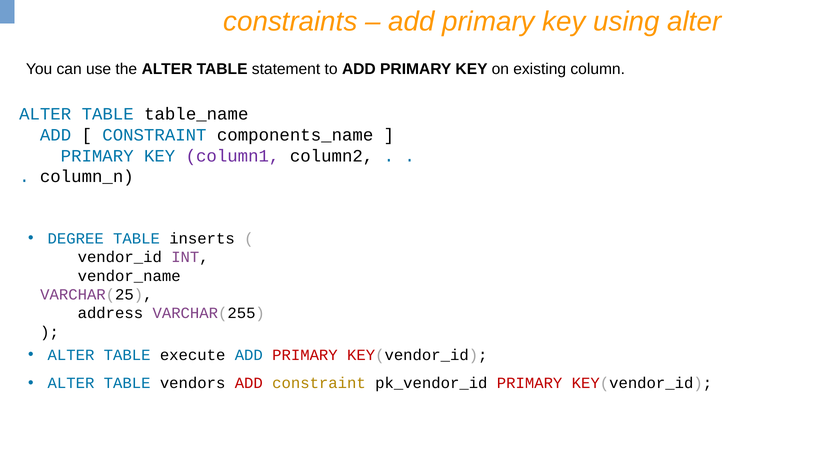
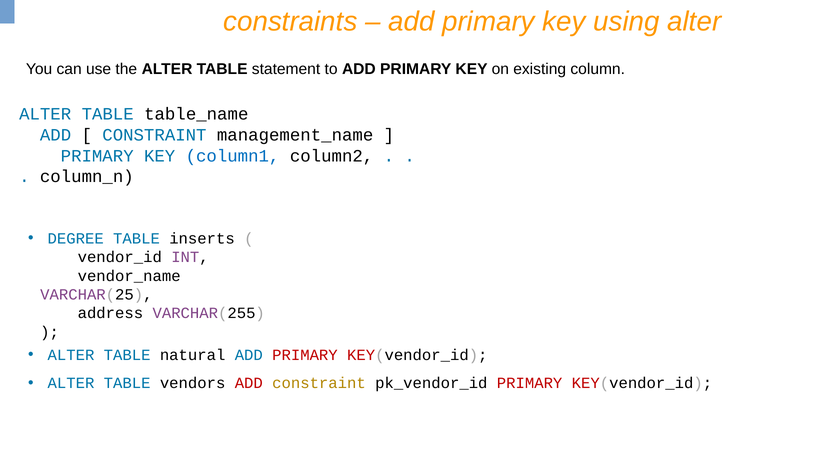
components_name: components_name -> management_name (295, 135)
column1 colour: purple -> blue (233, 156)
execute: execute -> natural (193, 355)
